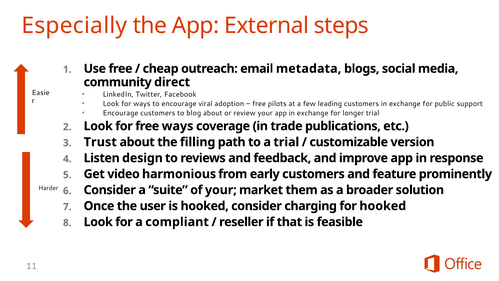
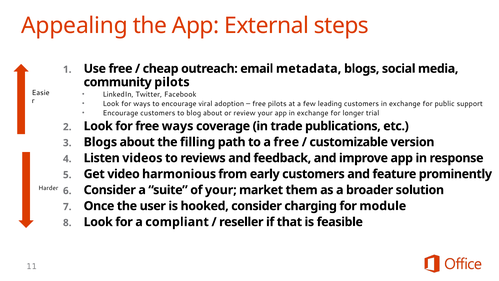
Especially: Especially -> Appealing (75, 26)
community direct: direct -> pilots (172, 82)
Trust: Trust -> Blogs (100, 142)
a trial: trial -> free (286, 142)
design: design -> videos (142, 158)
for hooked: hooked -> module (383, 206)
